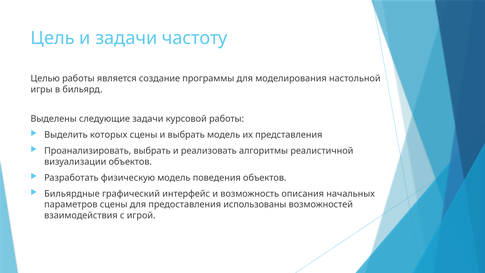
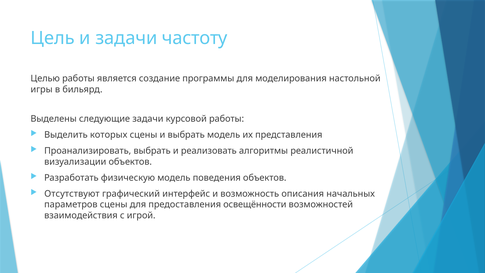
Бильярдные: Бильярдные -> Отсутствуют (72, 194)
использованы: использованы -> освещённости (255, 205)
